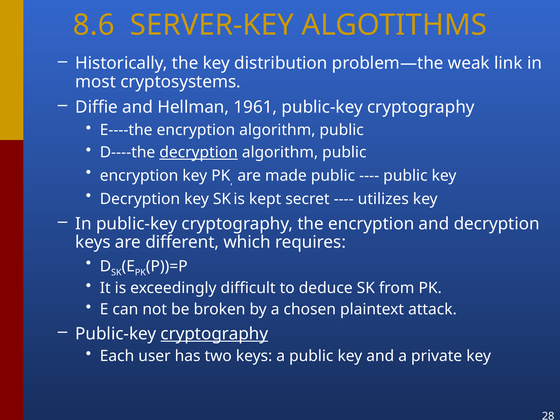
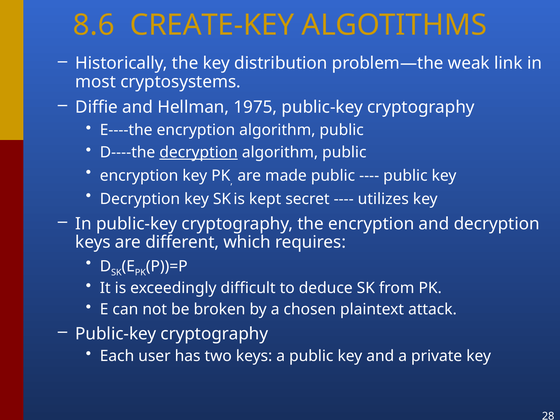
SERVER-KEY: SERVER-KEY -> CREATE-KEY (212, 25)
1961: 1961 -> 1975 (255, 107)
cryptography underline: present -> none (214, 334)
